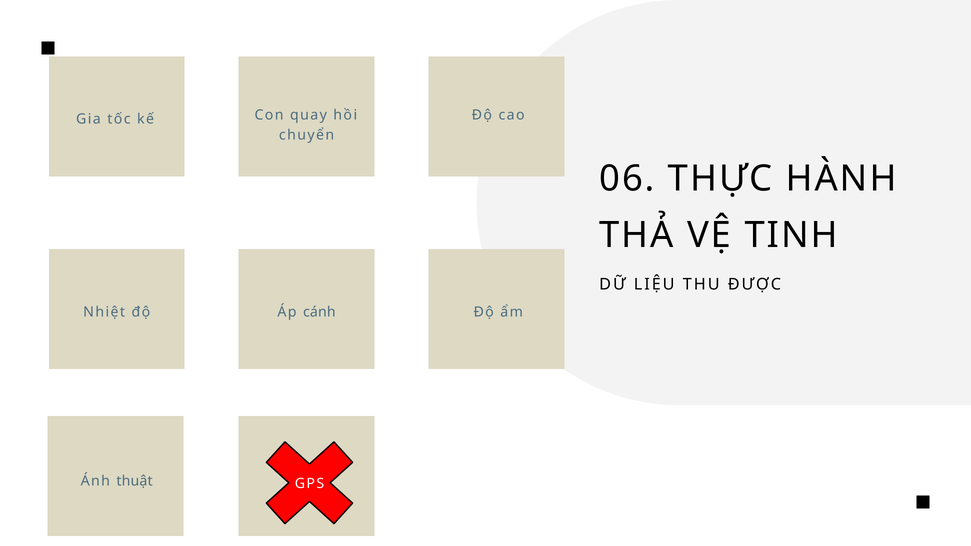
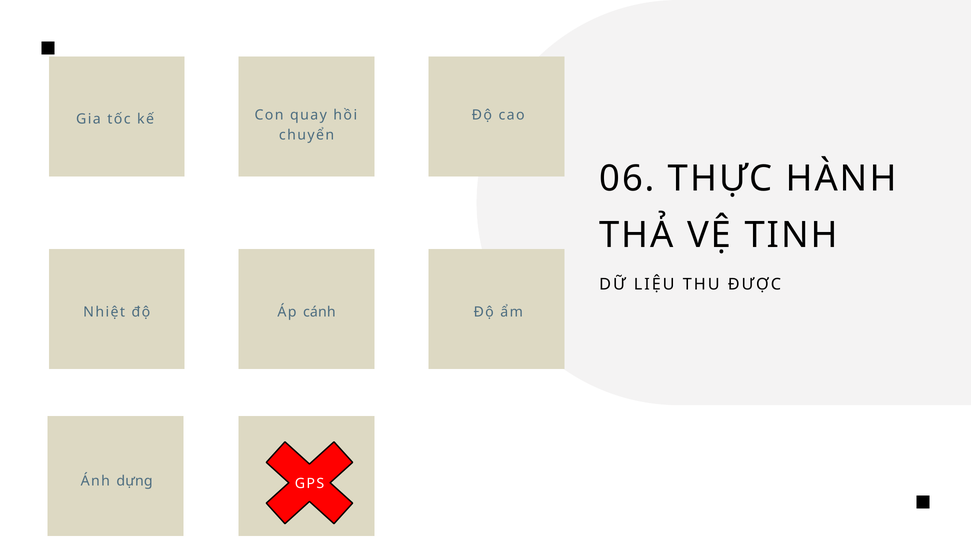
thuật: thuật -> dựng (135, 481)
